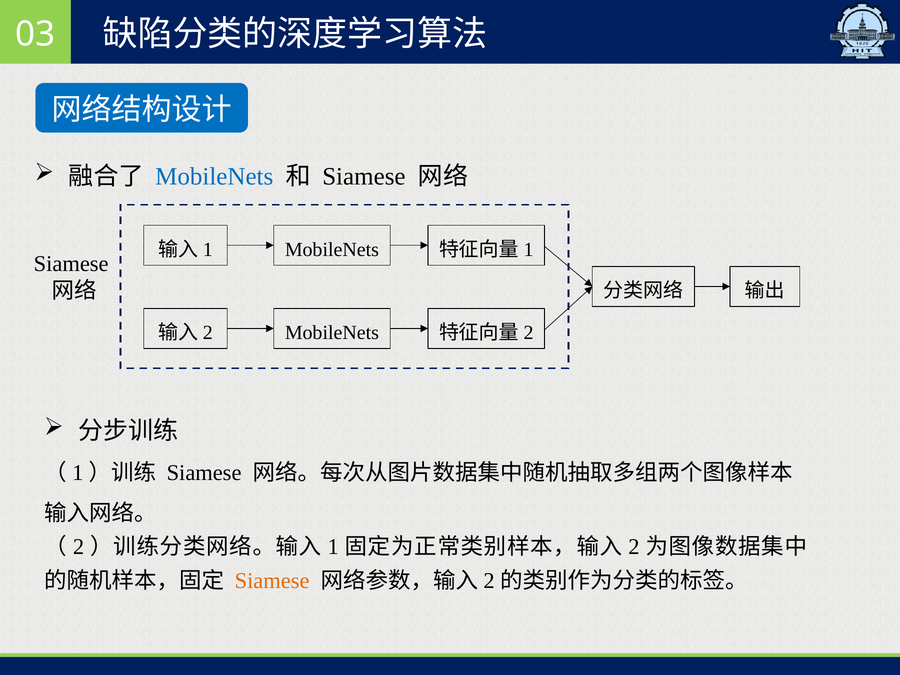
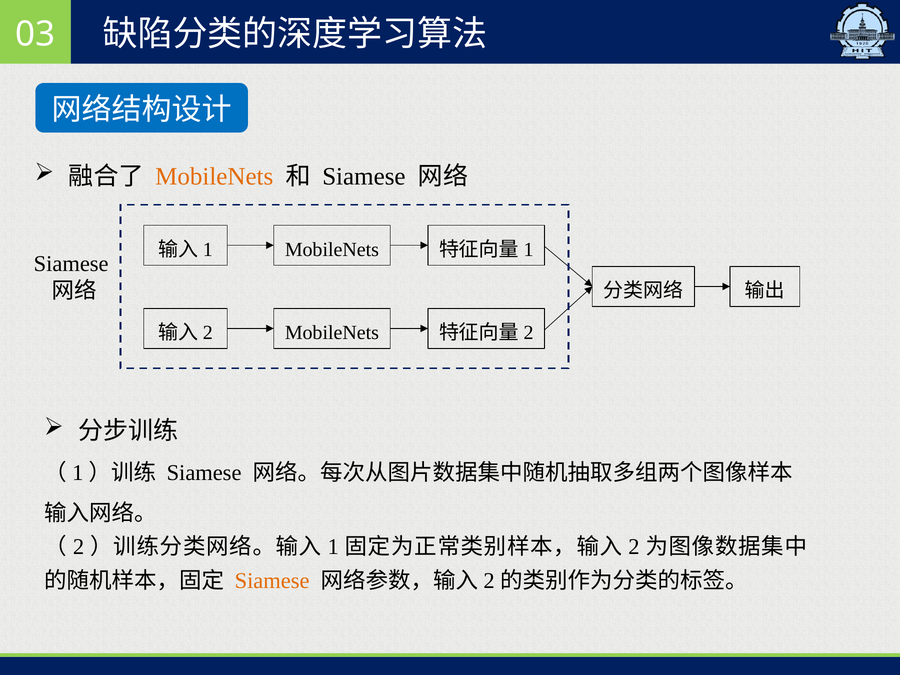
MobileNets colour: blue -> orange (214, 177)
